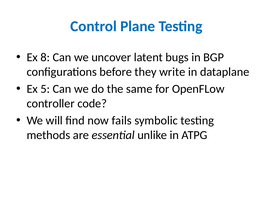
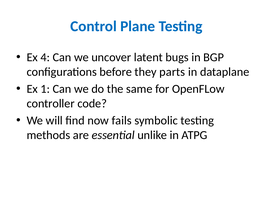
8: 8 -> 4 (45, 57)
write: write -> parts (172, 72)
5: 5 -> 1 (45, 89)
